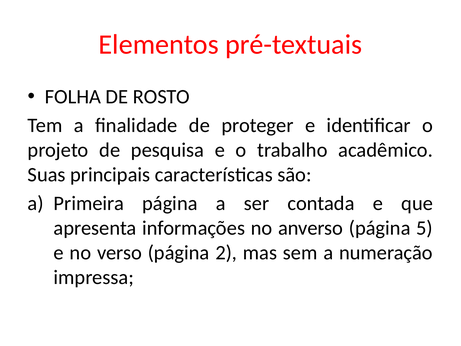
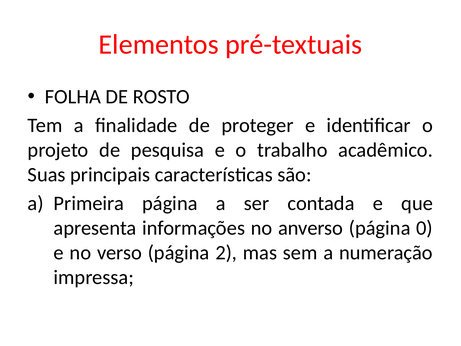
5: 5 -> 0 (425, 228)
